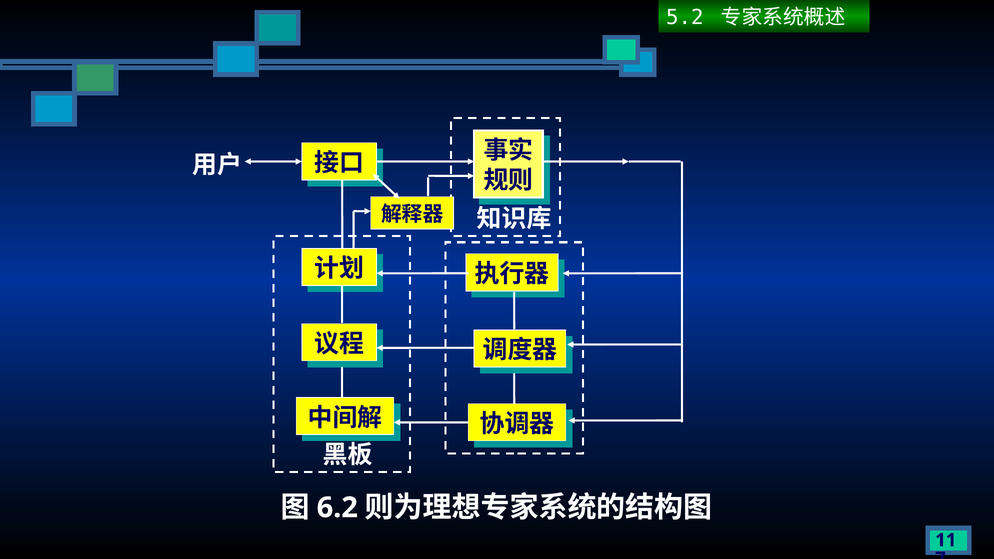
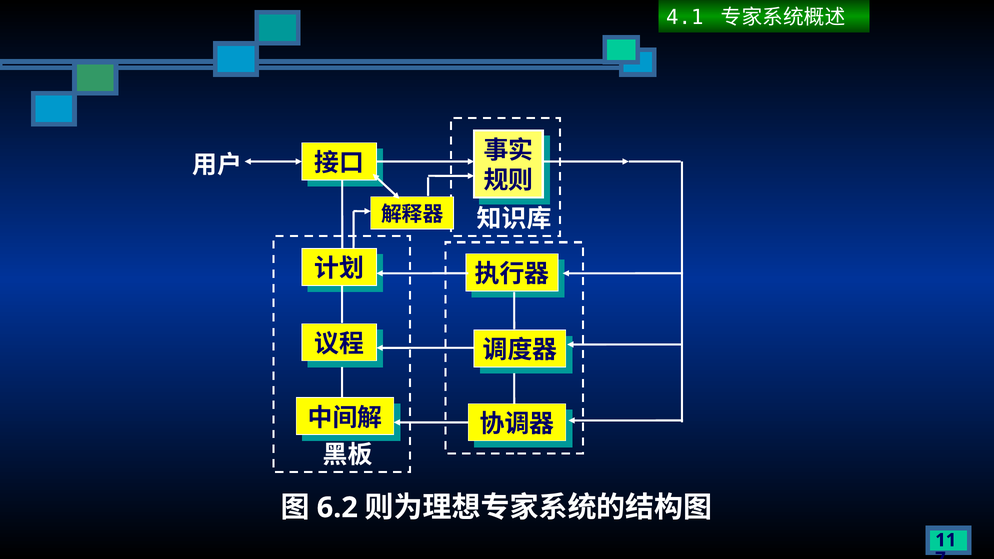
5.2: 5.2 -> 4.1 (685, 18)
